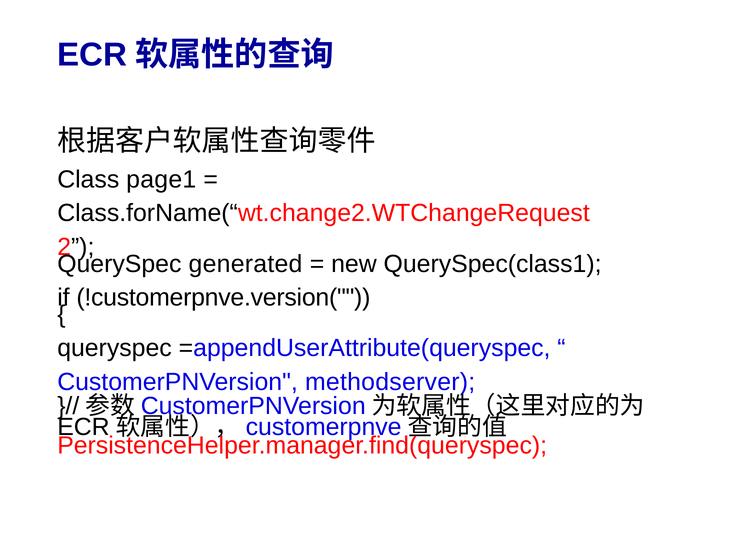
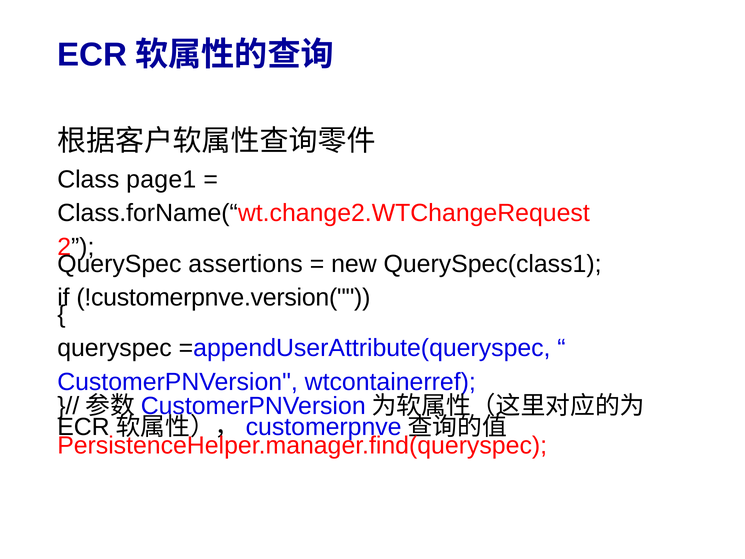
generated: generated -> assertions (246, 264)
methodserver: methodserver -> wtcontainerref (390, 382)
